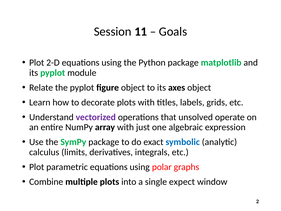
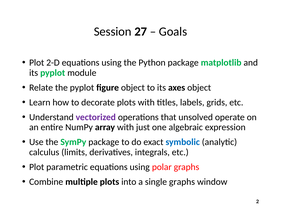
11: 11 -> 27 (141, 32)
single expect: expect -> graphs (182, 182)
